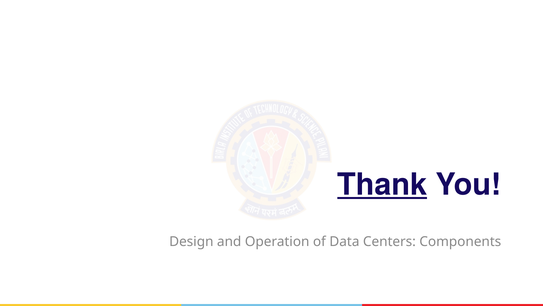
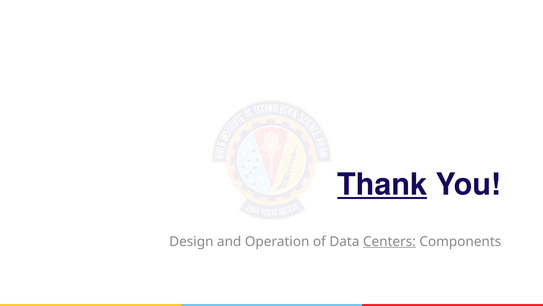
Centers underline: none -> present (389, 241)
